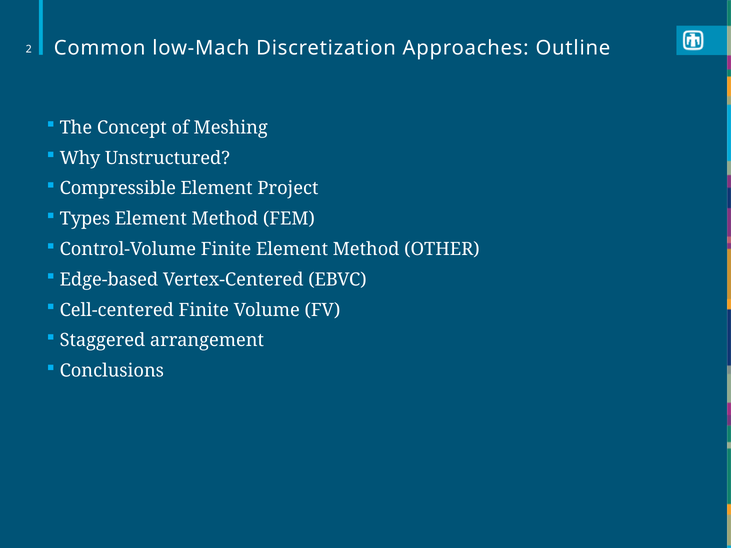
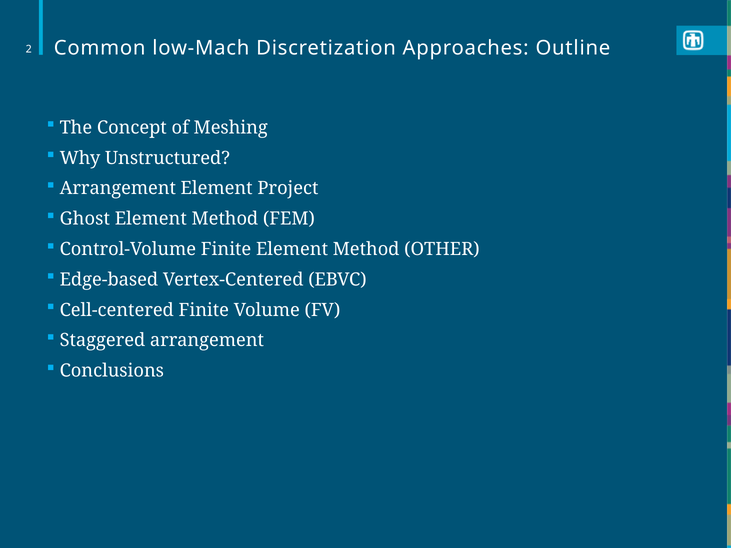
Compressible: Compressible -> Arrangement (118, 189)
Types: Types -> Ghost (85, 219)
